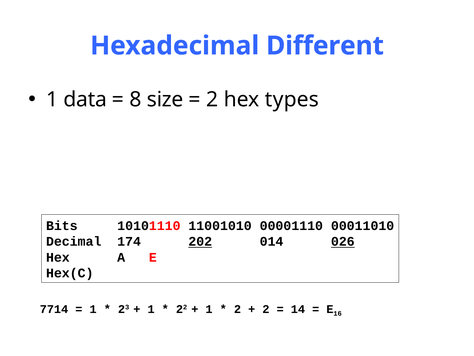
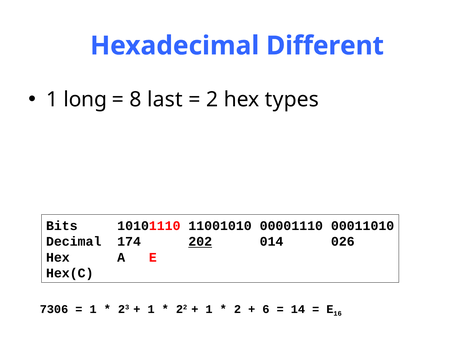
data: data -> long (85, 99)
size: size -> last (165, 99)
026 underline: present -> none (343, 241)
7714: 7714 -> 7306 (54, 309)
2: 2 -> 6 (266, 309)
